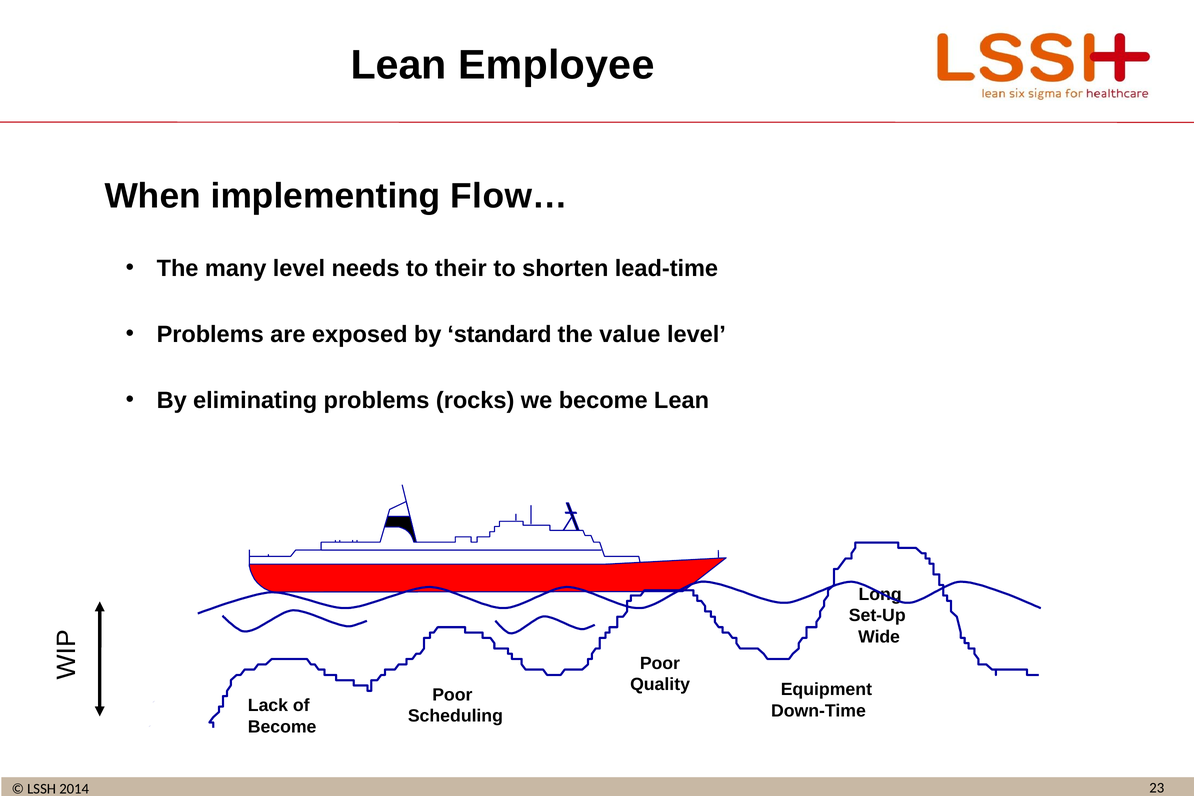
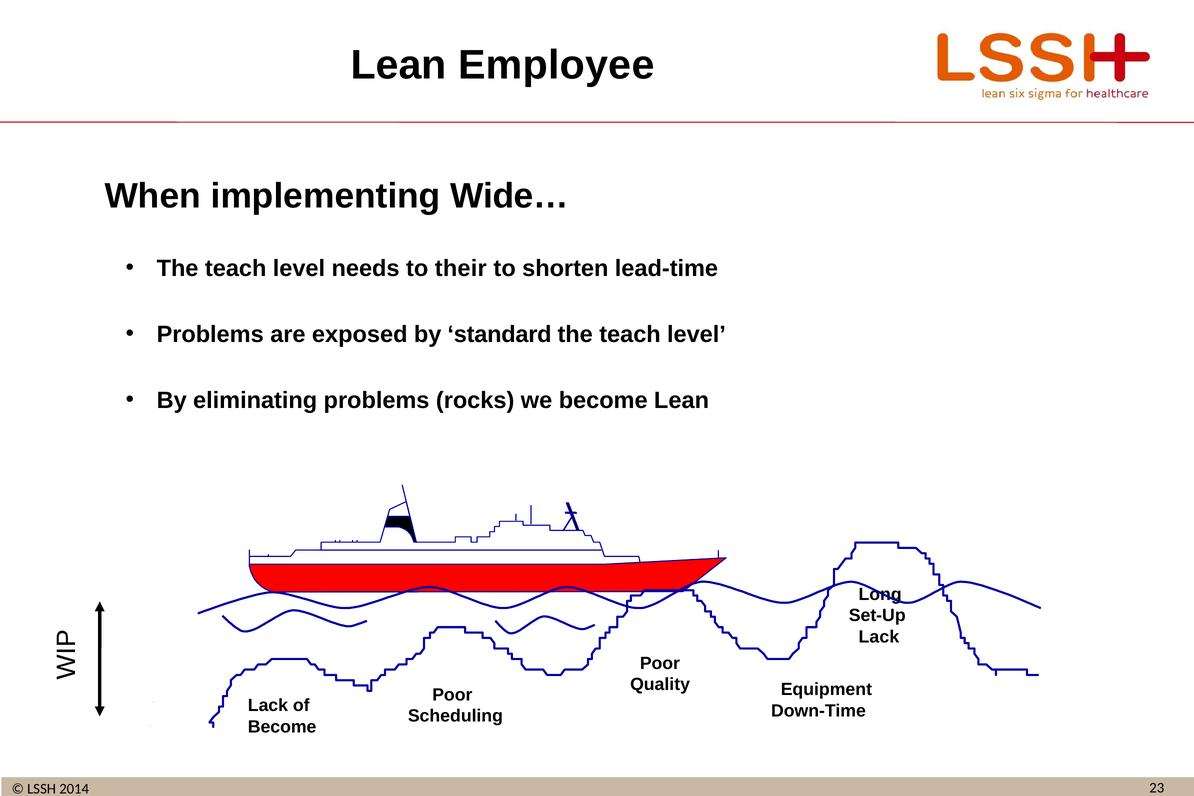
Flow…: Flow… -> Wide… (509, 196)
many: many -> teach (236, 268)
value: value -> teach (630, 334)
Wide: Wide -> Lack (879, 637)
